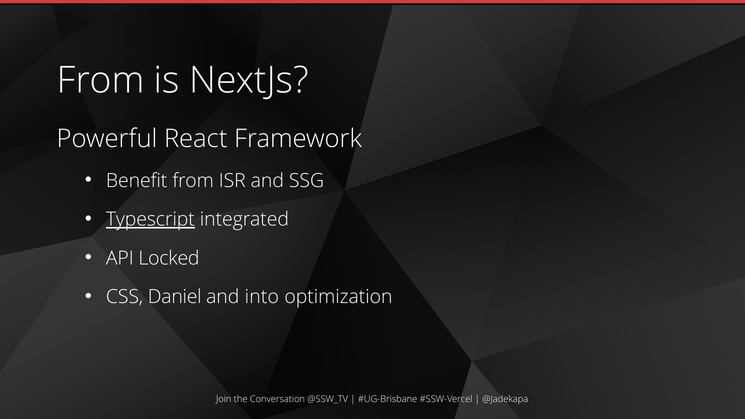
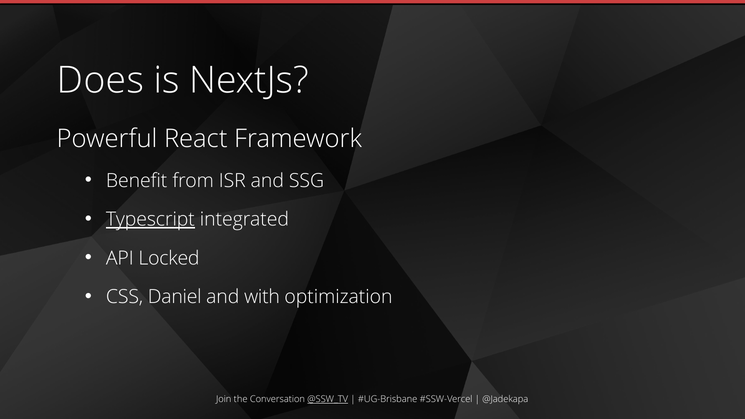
From: From -> Does (100, 81)
into: into -> with (262, 297)
@SSW_TV underline: none -> present (328, 399)
